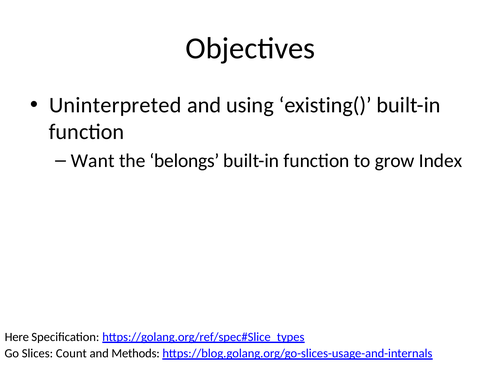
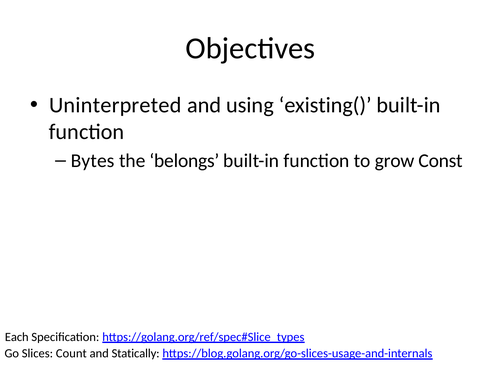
Want: Want -> Bytes (93, 161)
Index: Index -> Const (441, 161)
Here: Here -> Each (17, 337)
Methods: Methods -> Statically (136, 353)
